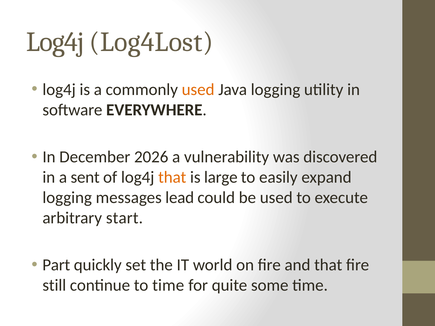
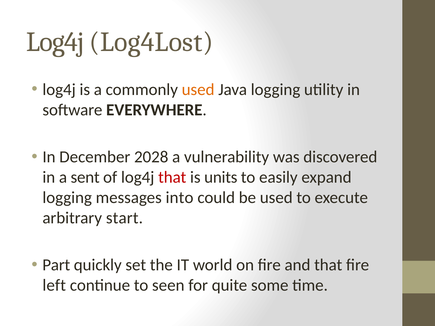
2026: 2026 -> 2028 (151, 157)
that colour: orange -> red (172, 177)
large: large -> units (221, 177)
lead: lead -> into (180, 198)
still: still -> left (54, 286)
to time: time -> seen (168, 286)
